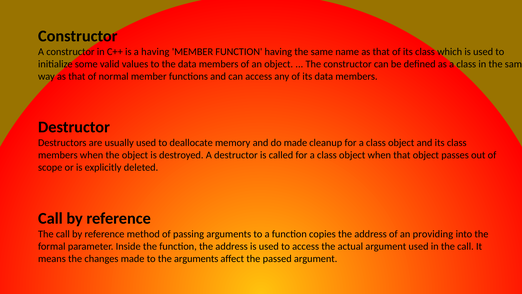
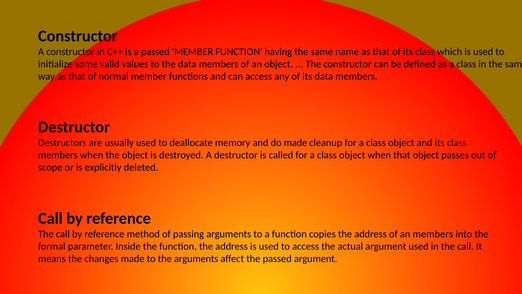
a having: having -> passed (155, 52)
an providing: providing -> members (433, 234)
